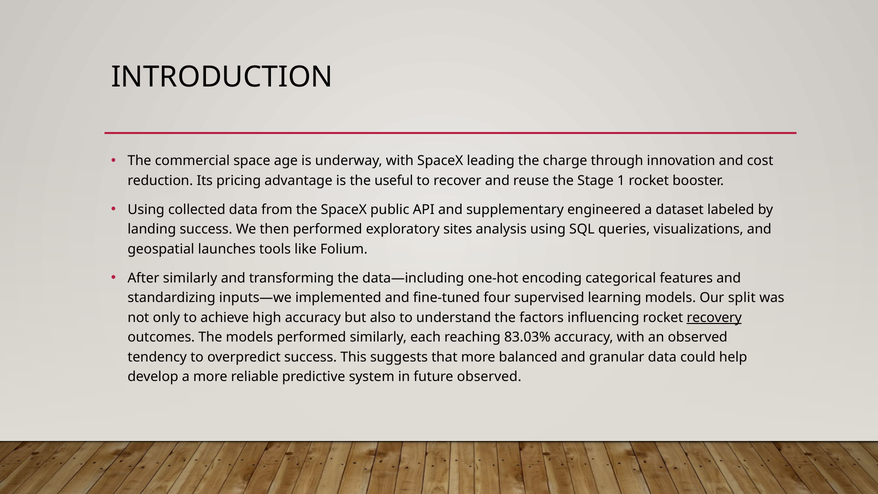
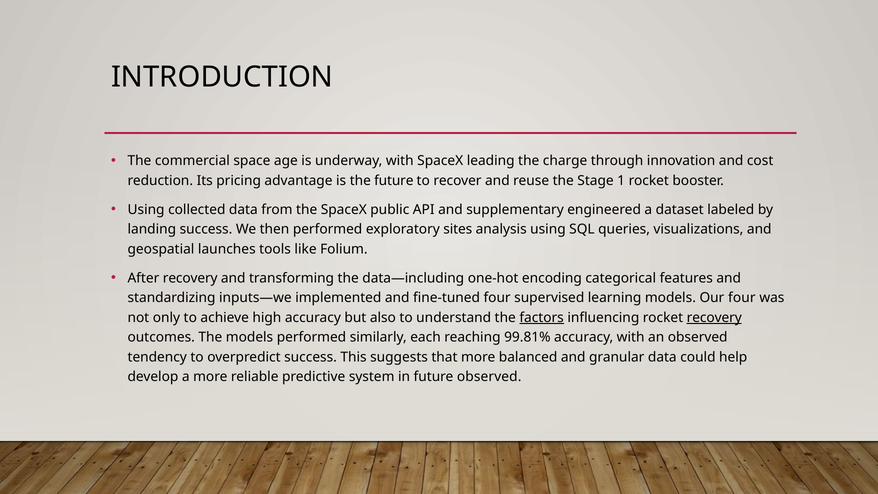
the useful: useful -> future (394, 181)
After similarly: similarly -> recovery (190, 278)
Our split: split -> four (742, 298)
factors underline: none -> present (542, 318)
83.03%: 83.03% -> 99.81% (527, 337)
